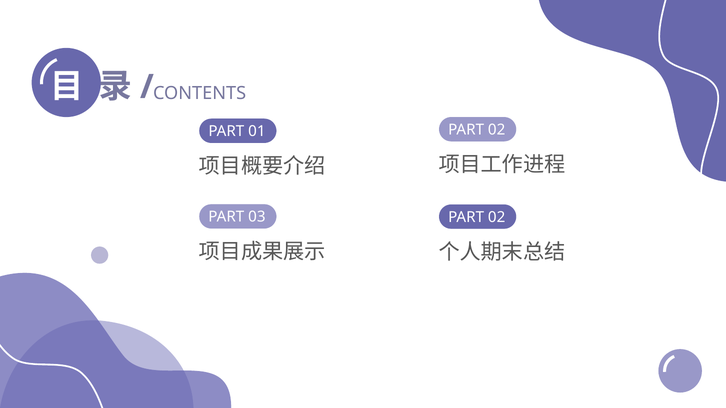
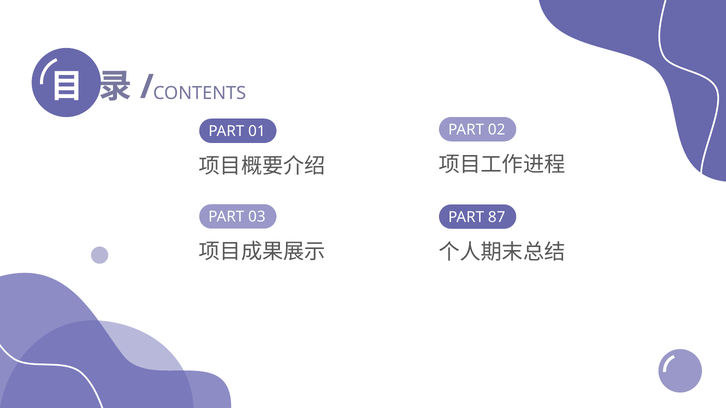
02: 02 -> 87 (497, 217)
